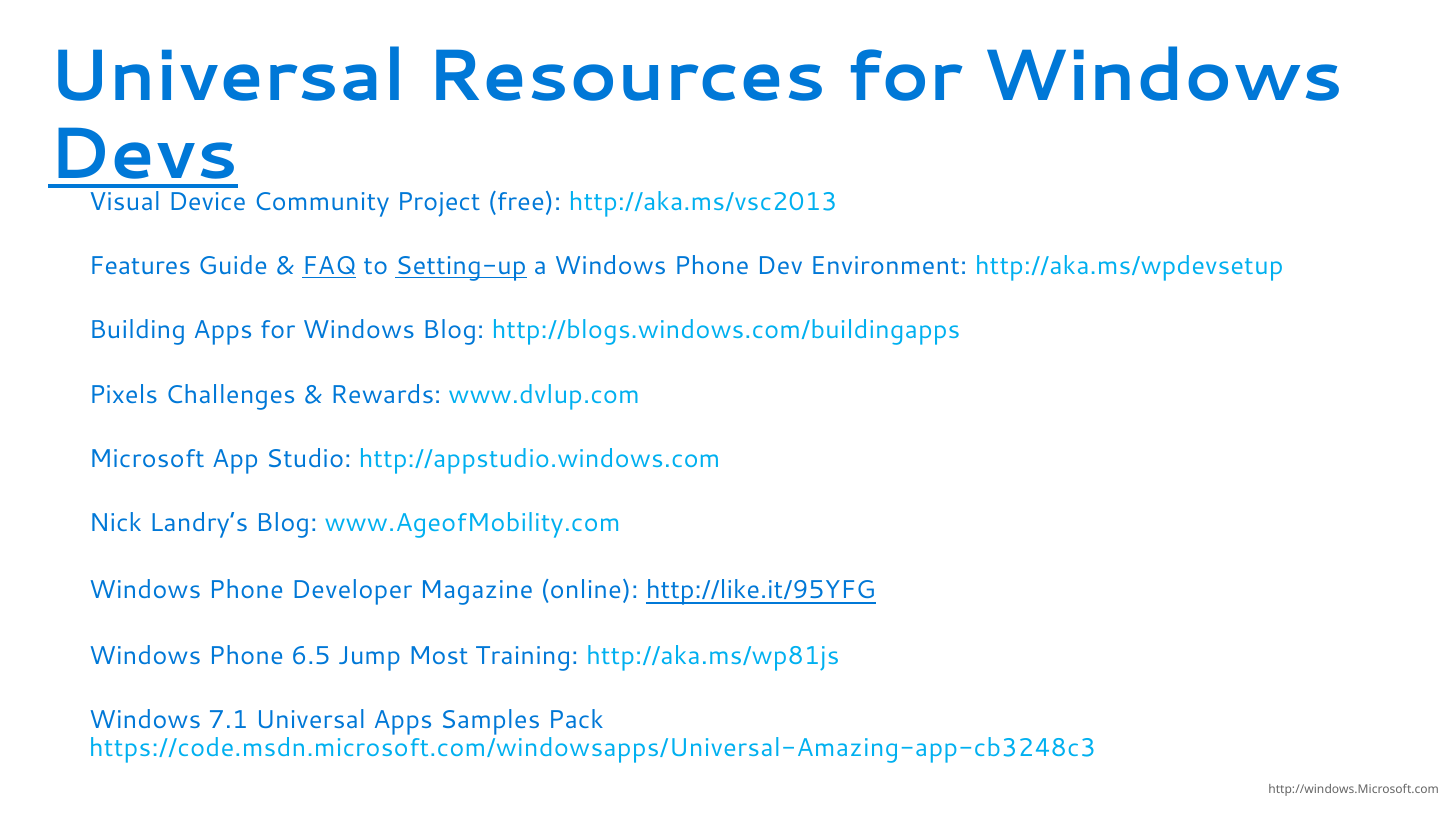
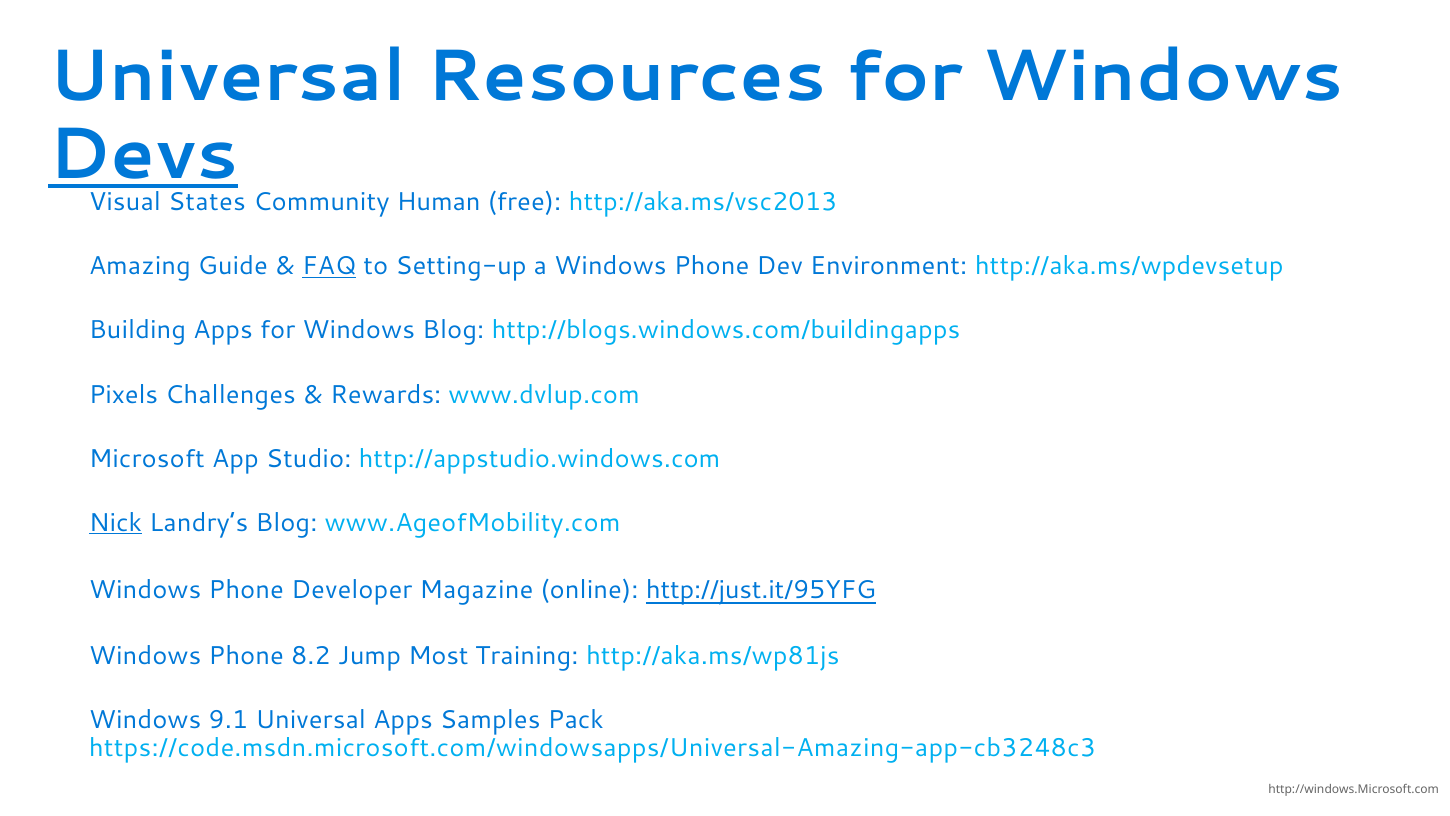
Device: Device -> States (207, 202)
Project: Project -> Human (439, 202)
Features: Features -> Amazing (140, 266)
Setting-up underline: present -> none (461, 266)
Nick underline: none -> present (116, 522)
http://like.it/95YFG: http://like.it/95YFG -> http://just.it/95YFG (761, 590)
6.5: 6.5 -> 8.2 (311, 655)
7.1: 7.1 -> 9.1 (228, 719)
